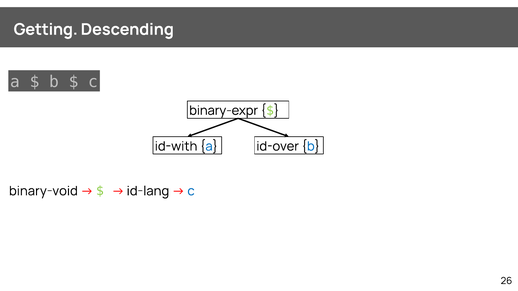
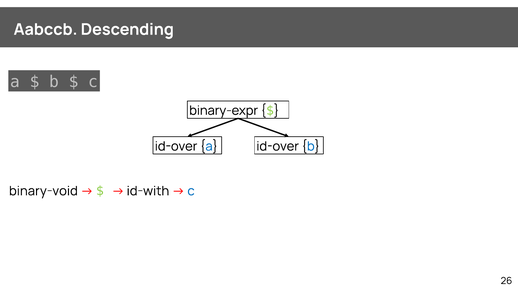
Getting: Getting -> Aabccb (46, 30)
id-with: id-with -> id-over (176, 146)
id-lang: id-lang -> id-with (148, 191)
